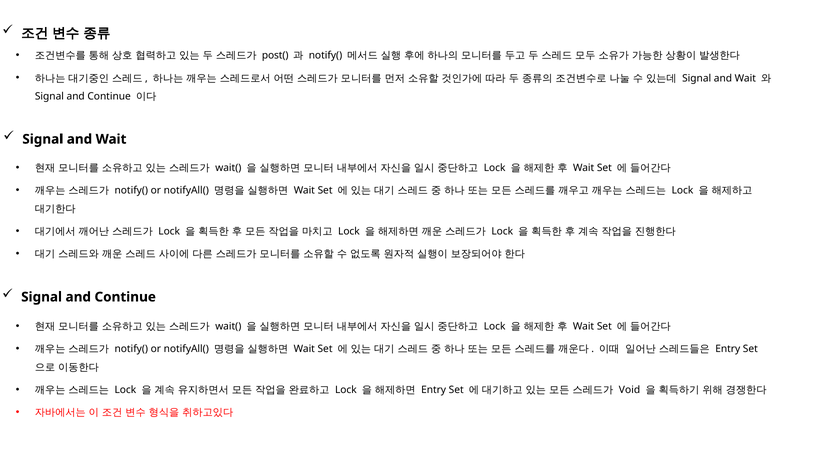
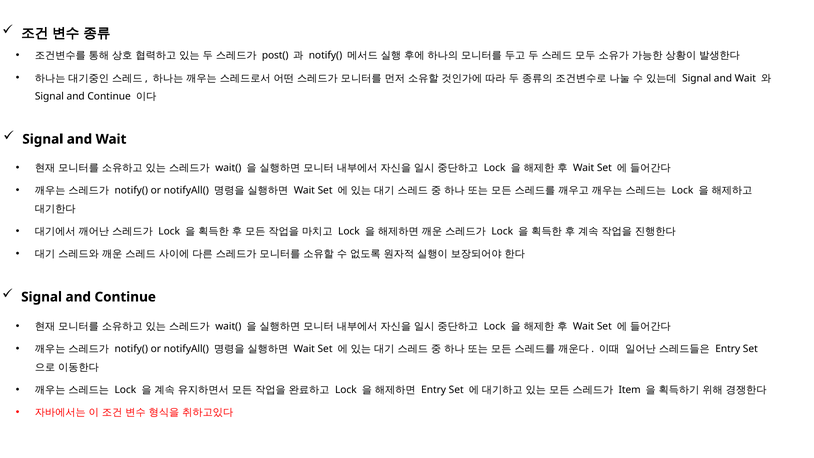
Void: Void -> Item (630, 390)
